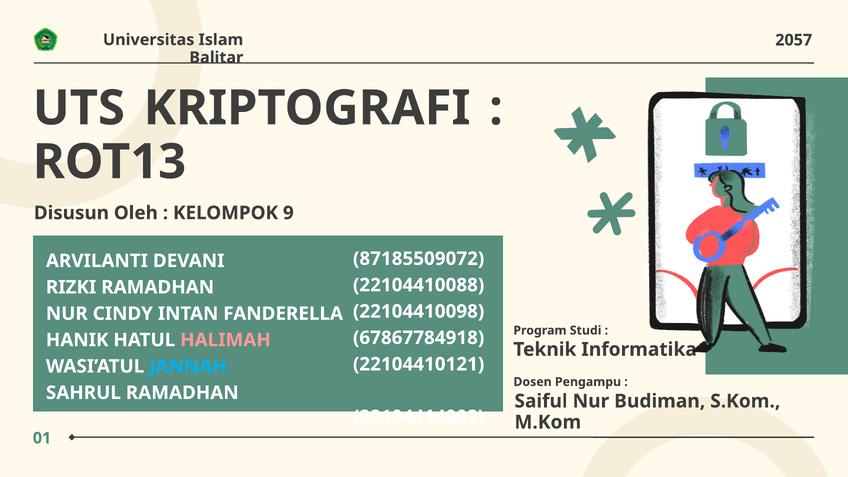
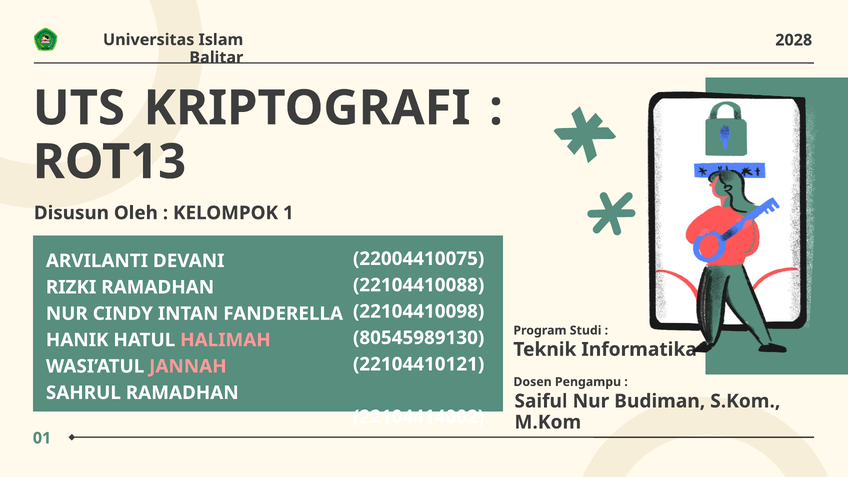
2057: 2057 -> 2028 (794, 40)
9: 9 -> 1 (288, 213)
87185509072: 87185509072 -> 22004410075 (419, 259)
67867784918: 67867784918 -> 80545989130 (419, 338)
JANNAH colour: light blue -> pink (188, 366)
